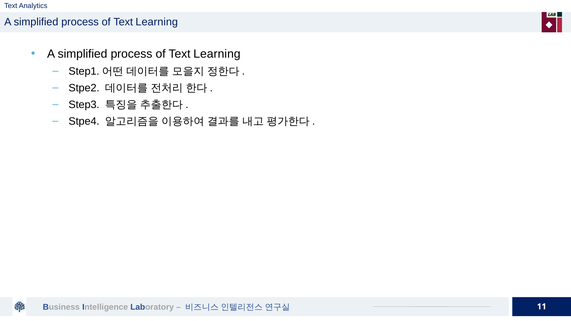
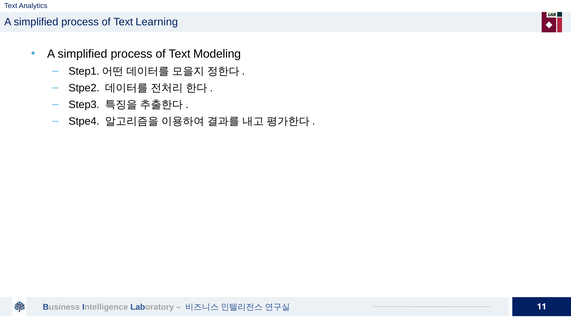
Learning: Learning -> Modeling (217, 54)
